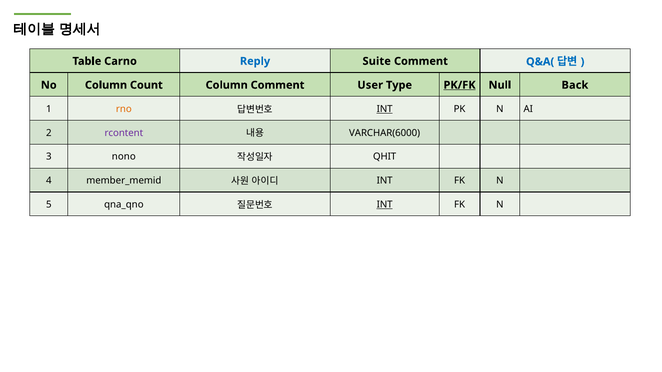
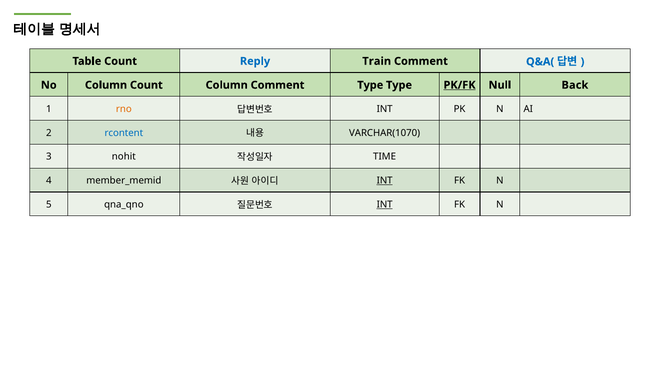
Table Carno: Carno -> Count (121, 61)
Suite: Suite -> Train (377, 61)
Comment User: User -> Type (370, 85)
INT underline: present -> none (385, 109)
rcontent colour: purple -> blue (124, 133)
VARCHAR(6000: VARCHAR(6000 -> VARCHAR(1070 (385, 133)
nono: nono -> nohit (124, 157)
QHIT: QHIT -> TIME (385, 157)
INT underline: none -> present (385, 181)
